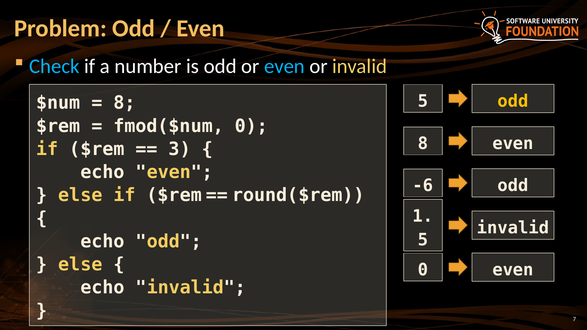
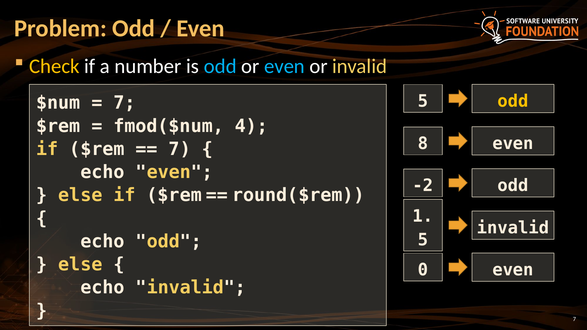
Check colour: light blue -> yellow (54, 66)
odd colour: white -> light blue (220, 66)
8: 8 -> 7 (124, 103)
fmod($num 0: 0 -> 4 (251, 126)
3: 3 -> 7 (180, 149)
-6: -6 -> -2 (423, 186)
